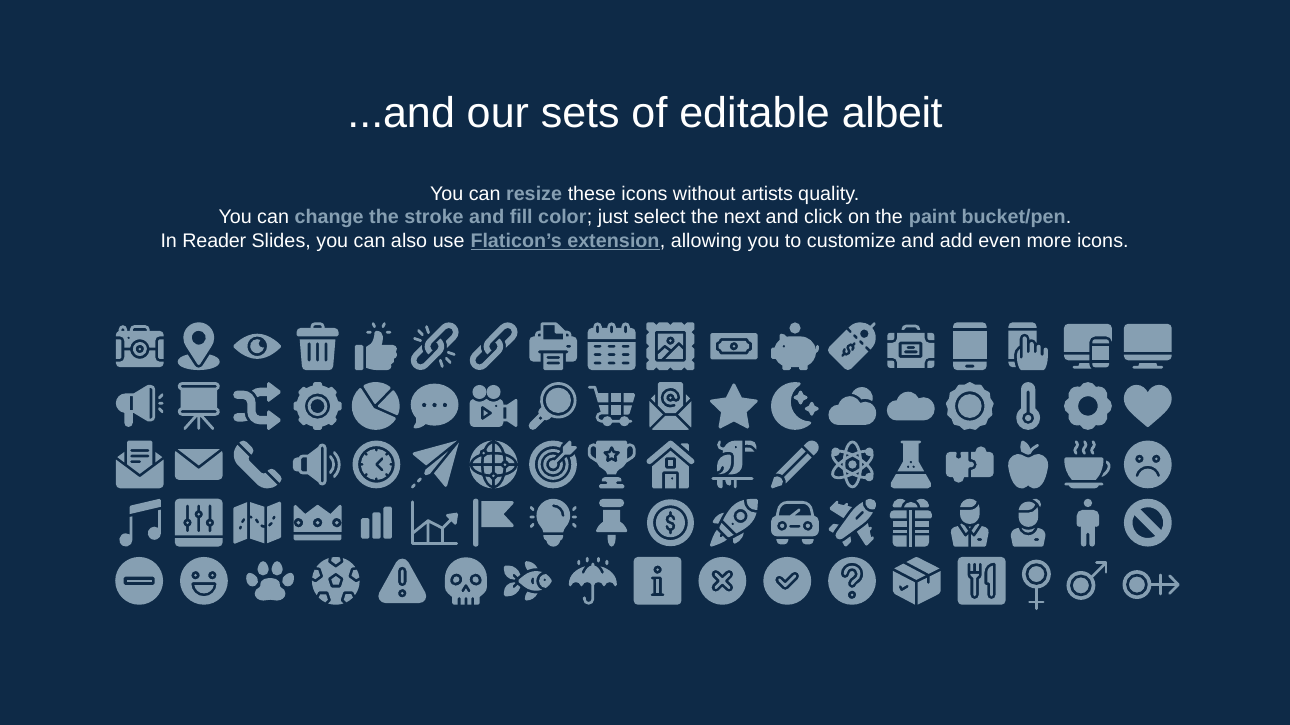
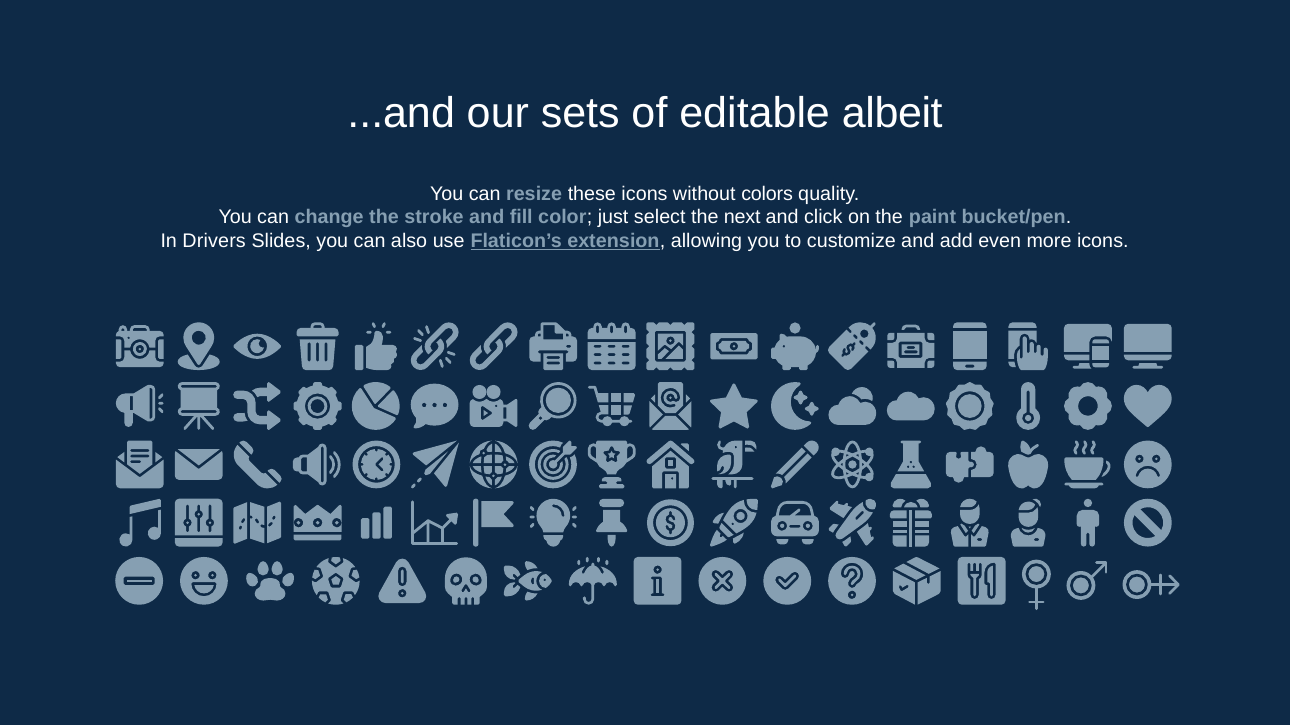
artists: artists -> colors (767, 194)
Reader: Reader -> Drivers (214, 241)
